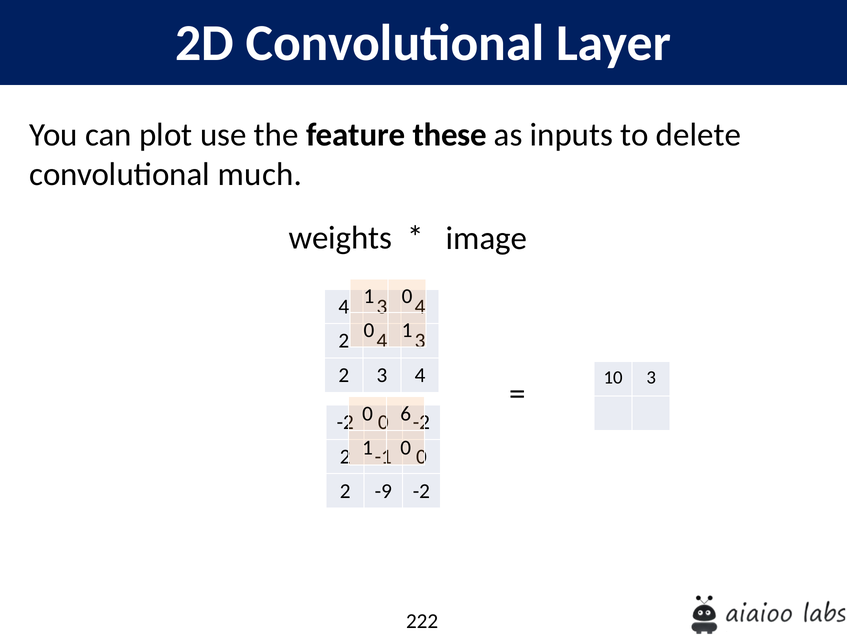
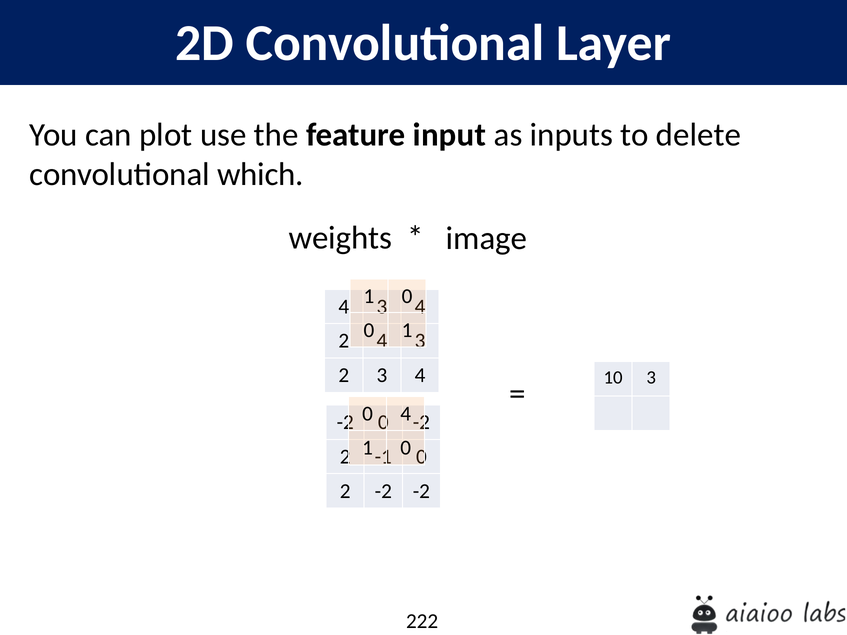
these: these -> input (449, 135)
much: much -> which (260, 175)
0 6: 6 -> 4 (406, 414)
2 -9: -9 -> -2 (383, 491)
